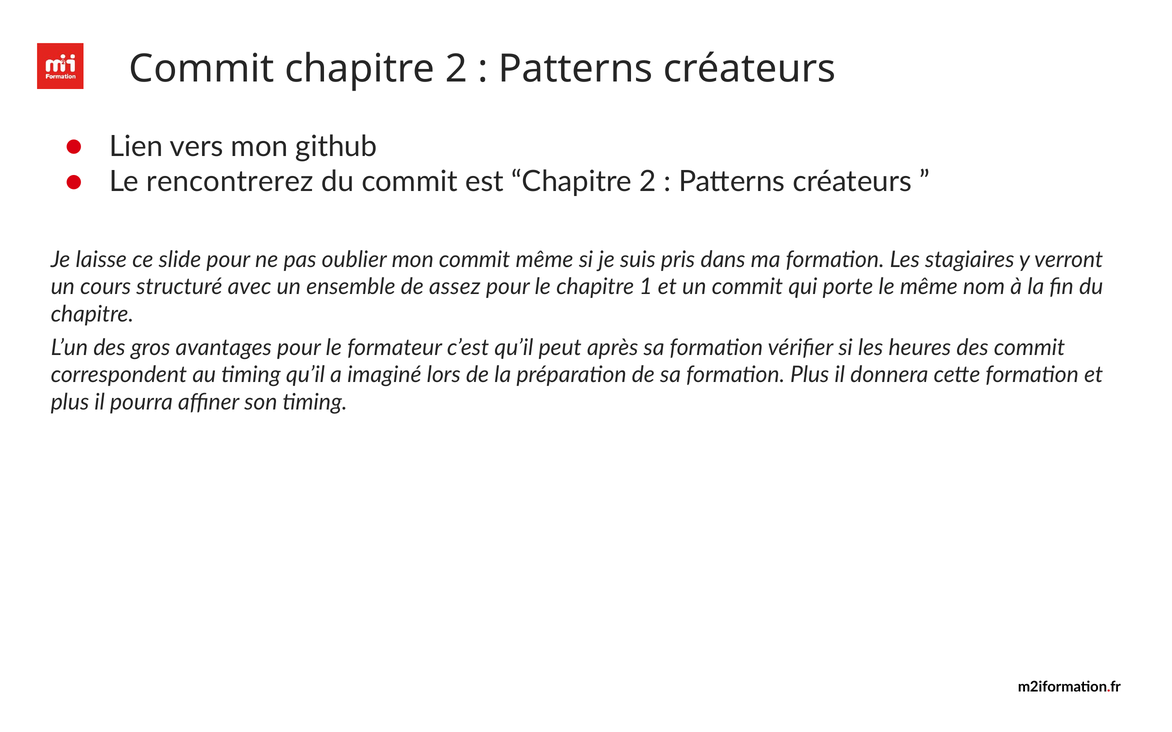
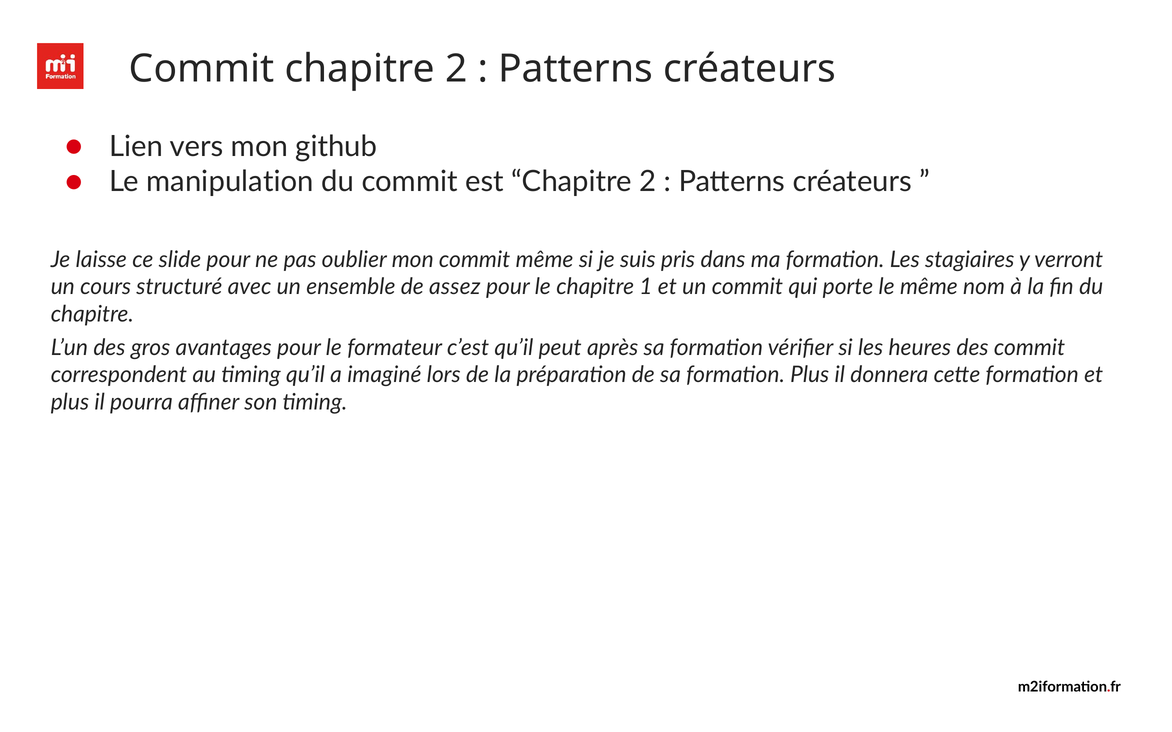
rencontrerez: rencontrerez -> manipulation (230, 182)
